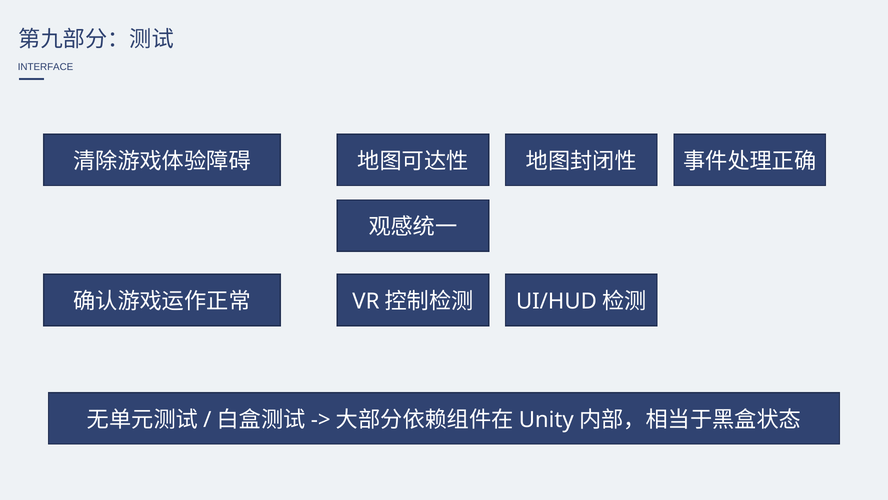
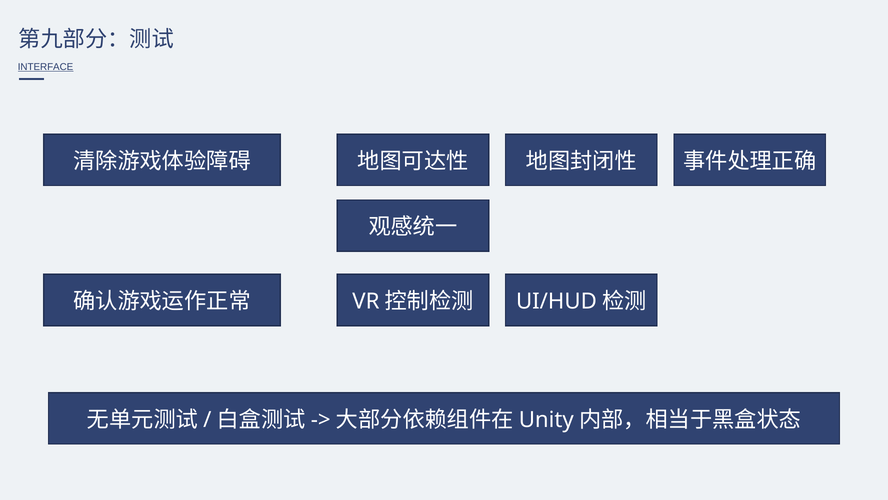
INTERFACE underline: none -> present (46, 67)
